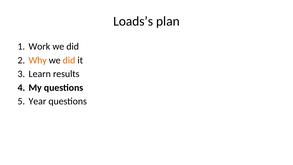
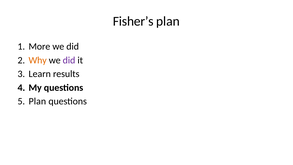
Loads’s: Loads’s -> Fisher’s (133, 21)
Work: Work -> More (39, 46)
did colour: orange -> purple (69, 60)
Year: Year -> Plan (37, 101)
